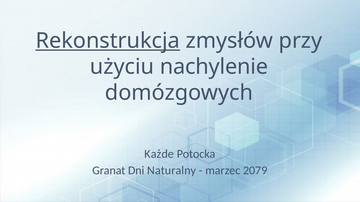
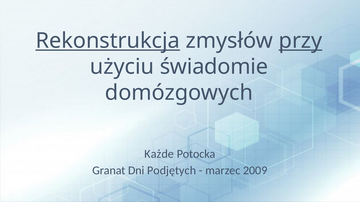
przy underline: none -> present (300, 41)
nachylenie: nachylenie -> świadomie (214, 67)
Naturalny: Naturalny -> Podjętych (172, 171)
2079: 2079 -> 2009 (255, 171)
